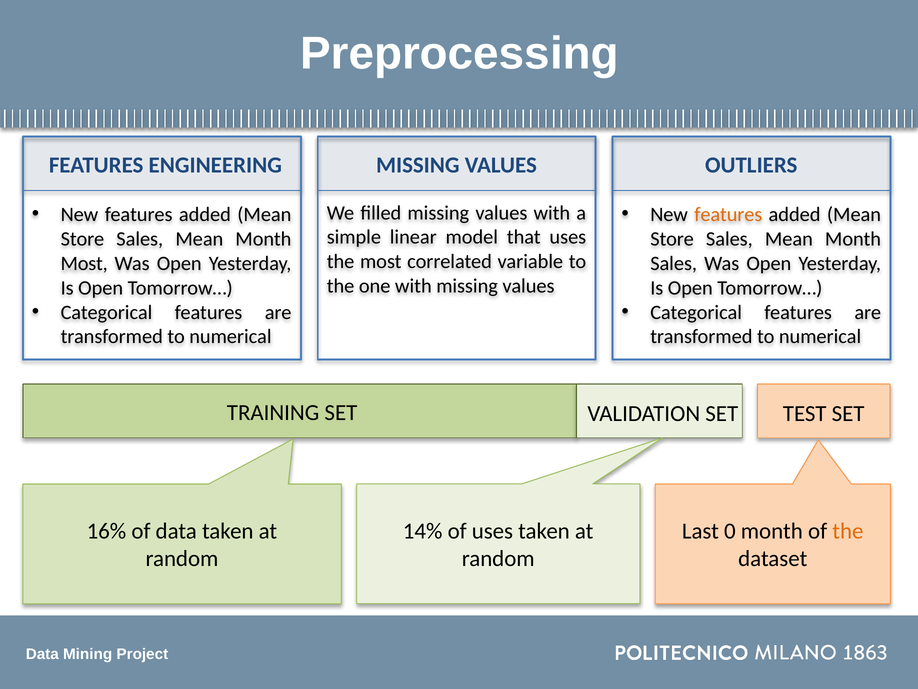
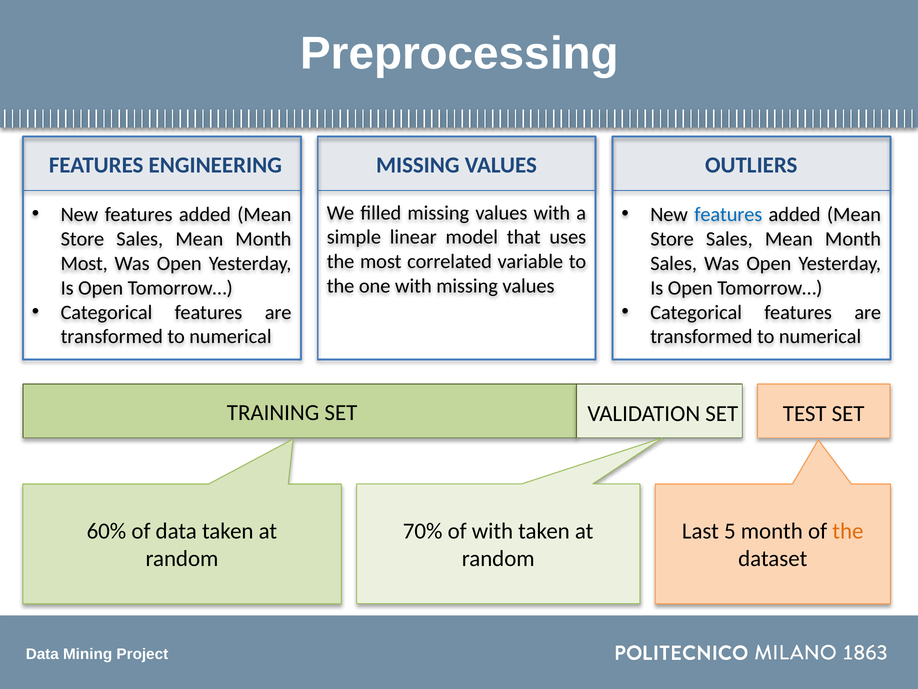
features colour: orange -> blue (728, 214)
16%: 16% -> 60% (106, 531)
14%: 14% -> 70% (423, 531)
of uses: uses -> with (492, 531)
0: 0 -> 5 (730, 531)
